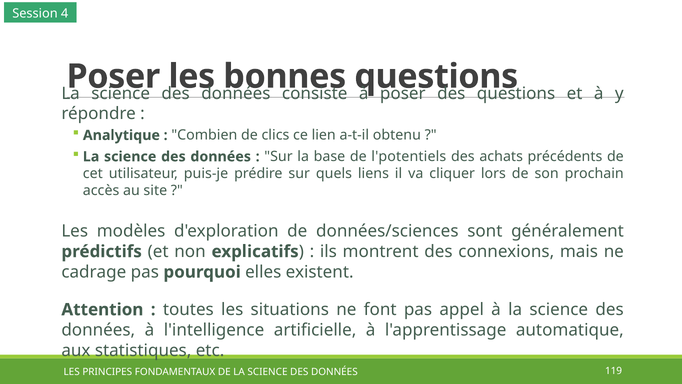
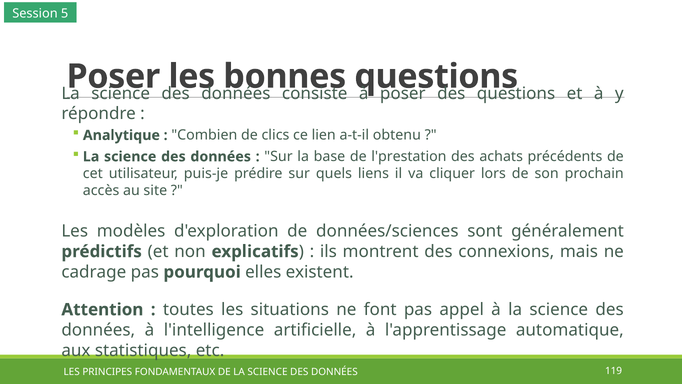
4: 4 -> 5 (65, 13)
l'potentiels: l'potentiels -> l'prestation (409, 156)
